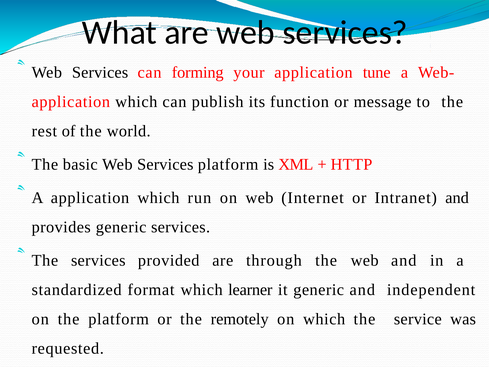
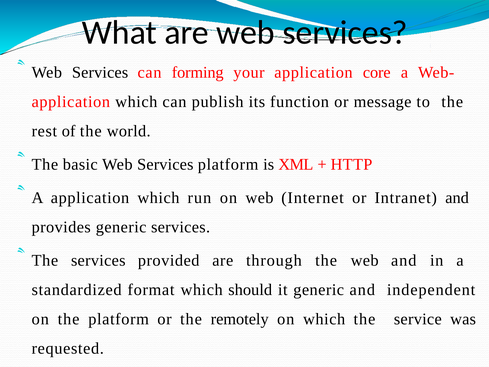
tune: tune -> core (377, 72)
learner: learner -> should (250, 290)
